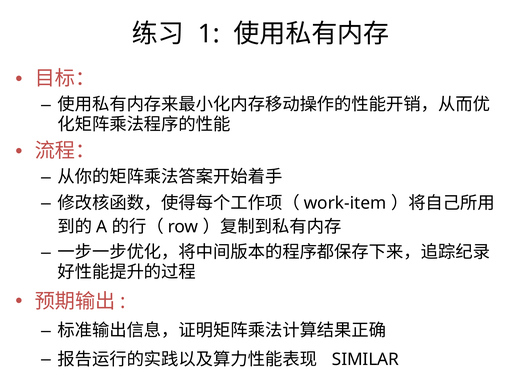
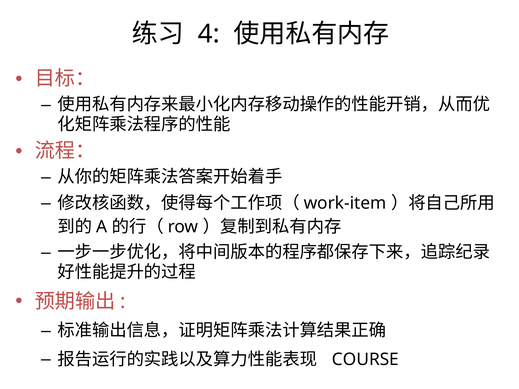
1: 1 -> 4 (209, 34)
SIMILAR: SIMILAR -> COURSE (365, 360)
